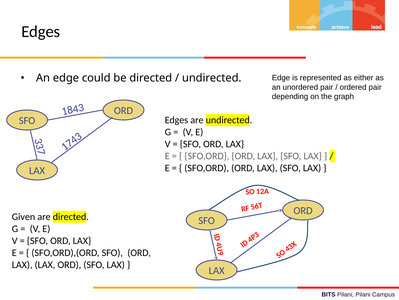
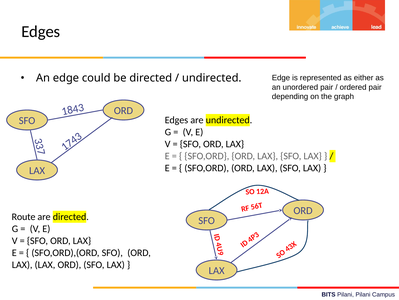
Given: Given -> Route (24, 216)
